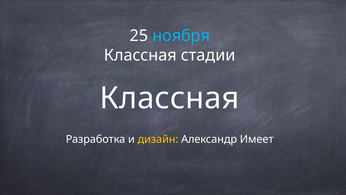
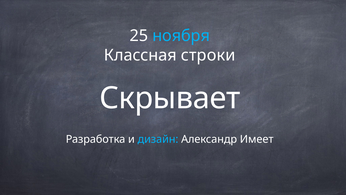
стадии: стадии -> строки (208, 55)
Классная: Классная -> Скрывает (170, 98)
дизайн colour: yellow -> light blue (158, 139)
